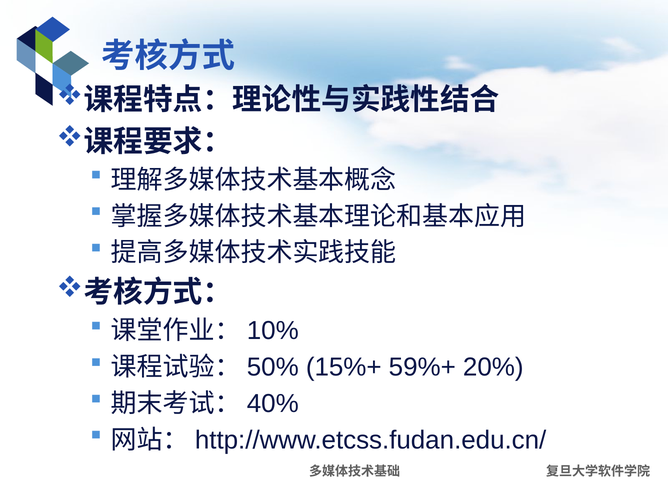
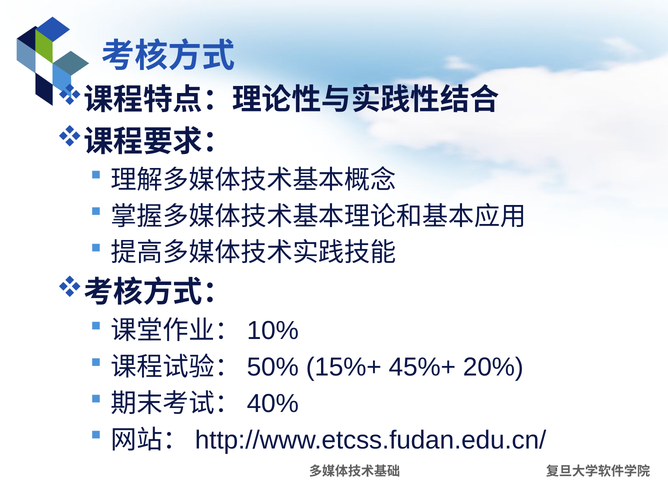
59%+: 59%+ -> 45%+ (422, 367)
